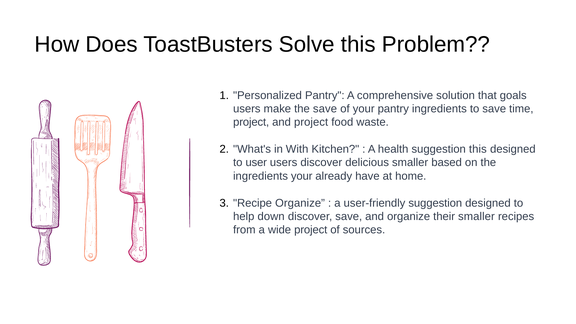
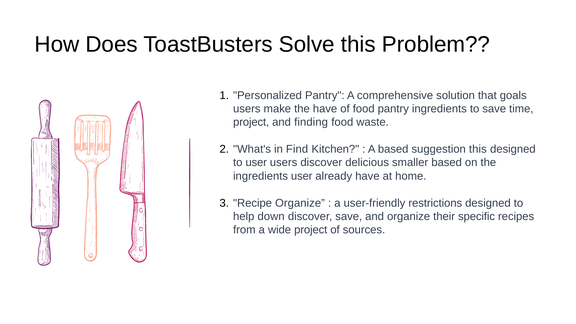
the save: save -> have (325, 109)
of your: your -> food (364, 109)
and project: project -> finding (311, 122)
With: With -> Find (297, 149)
A health: health -> based (393, 149)
ingredients your: your -> user (302, 176)
user-friendly suggestion: suggestion -> restrictions (435, 203)
their smaller: smaller -> specific (477, 216)
